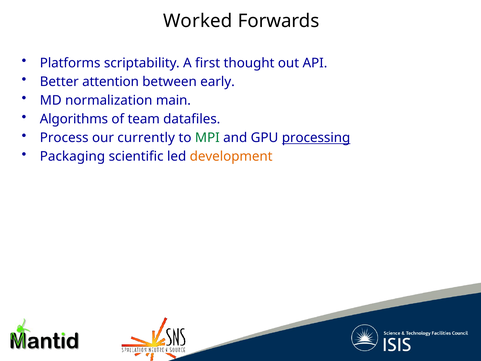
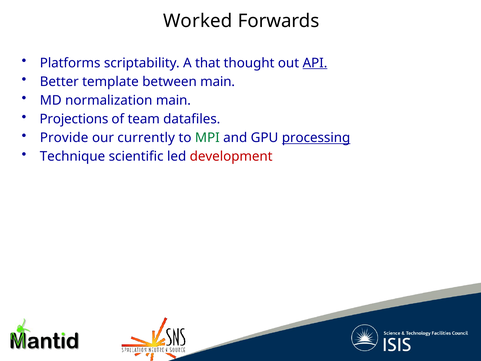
first: first -> that (208, 63)
API underline: none -> present (315, 63)
attention: attention -> template (110, 82)
between early: early -> main (218, 82)
Algorithms: Algorithms -> Projections (74, 119)
Process: Process -> Provide (64, 138)
Packaging: Packaging -> Technique (72, 156)
development colour: orange -> red (231, 156)
